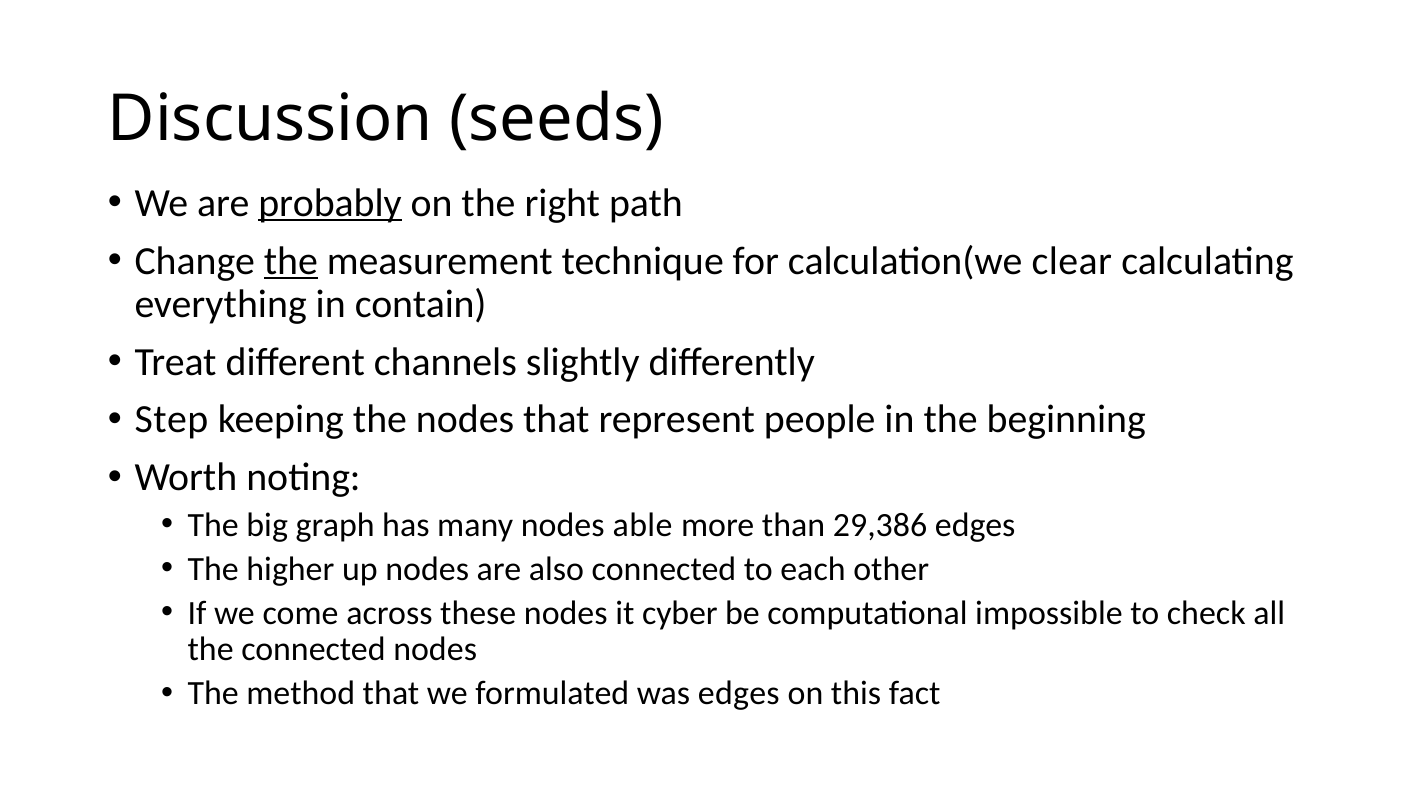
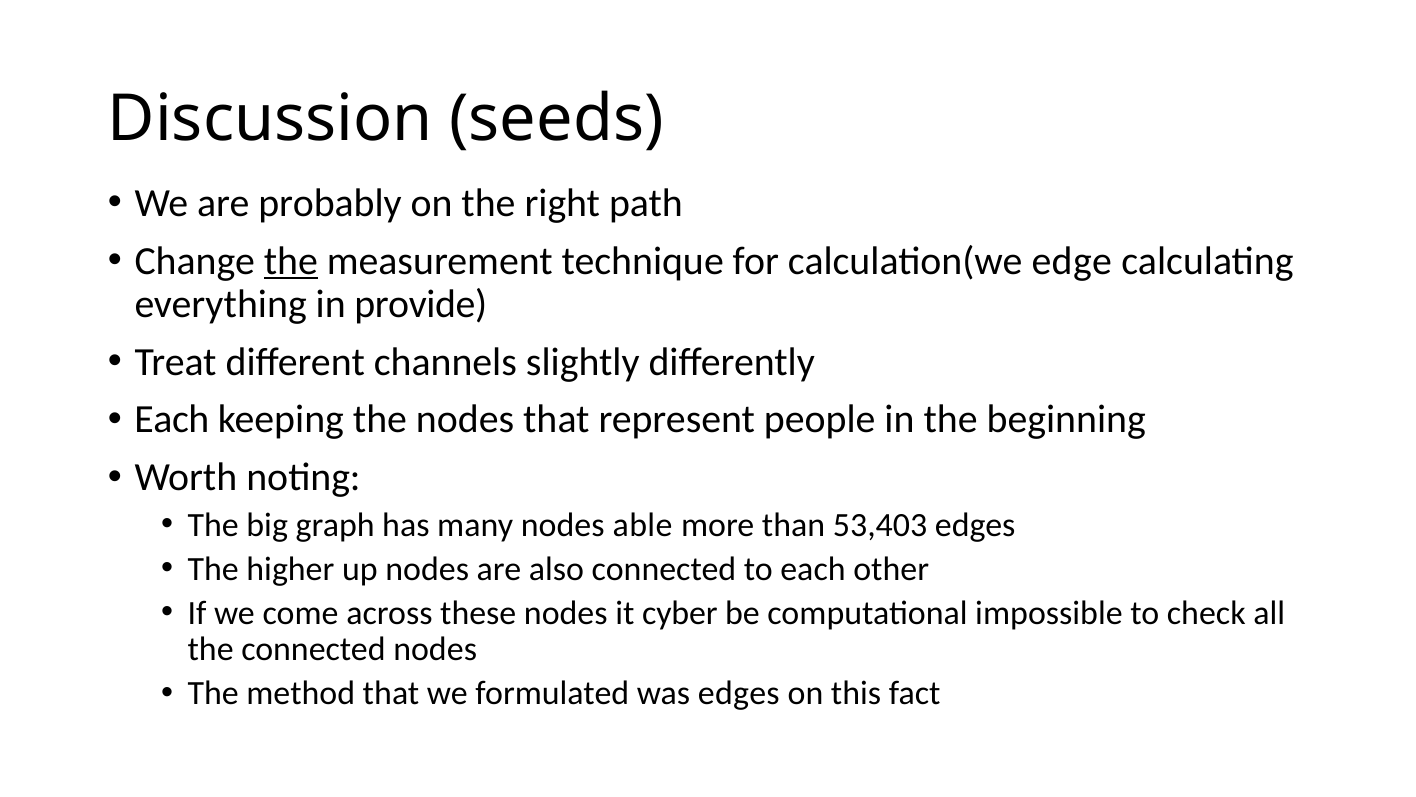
probably underline: present -> none (330, 203)
clear: clear -> edge (1072, 261)
contain: contain -> provide (421, 304)
Step: Step -> Each (172, 419)
29,386: 29,386 -> 53,403 (880, 525)
